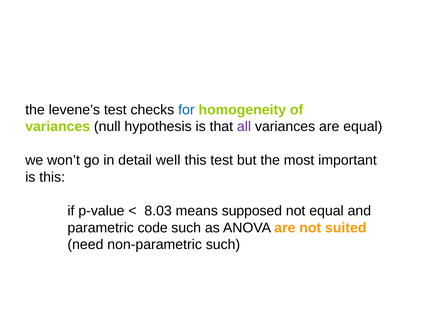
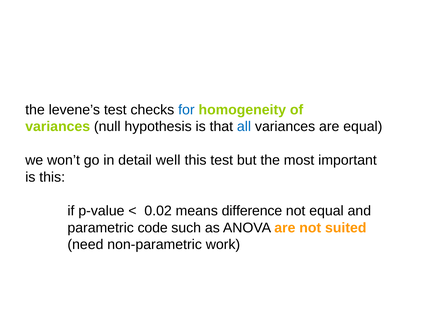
all colour: purple -> blue (244, 127)
8.03: 8.03 -> 0.02 (158, 211)
supposed: supposed -> difference (252, 211)
non-parametric such: such -> work (223, 245)
